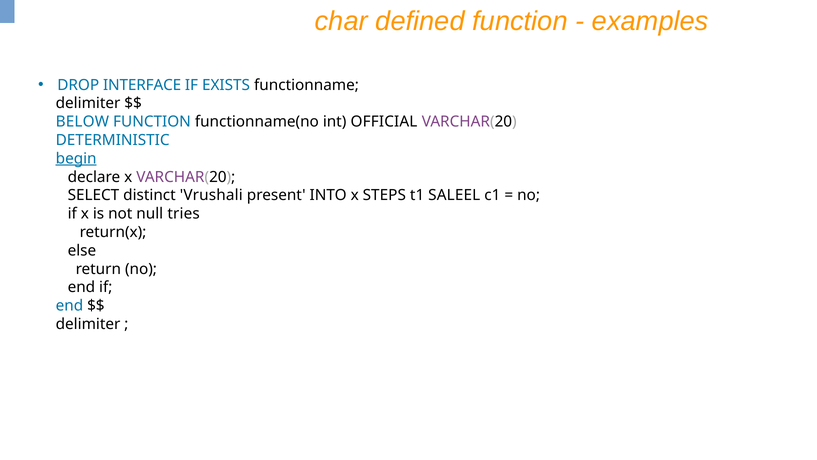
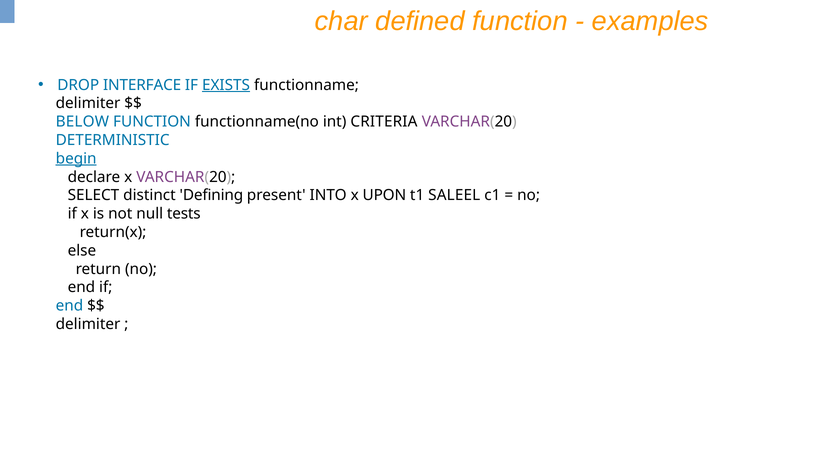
EXISTS underline: none -> present (226, 85)
OFFICIAL: OFFICIAL -> CRITERIA (384, 122)
Vrushali: Vrushali -> Defining (211, 195)
STEPS: STEPS -> UPON (384, 195)
tries: tries -> tests (184, 214)
